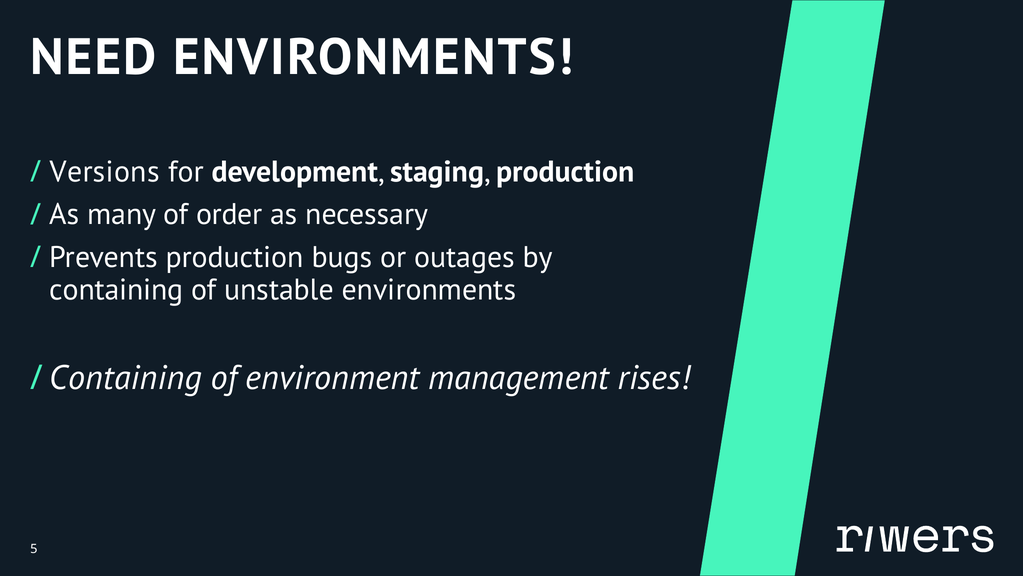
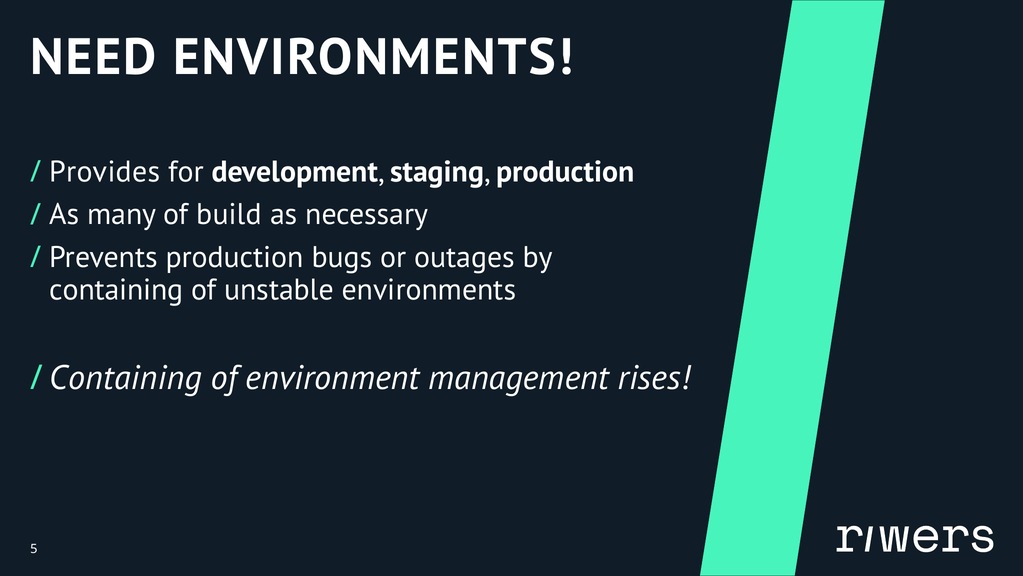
Versions: Versions -> Provides (105, 172)
order: order -> build (229, 214)
